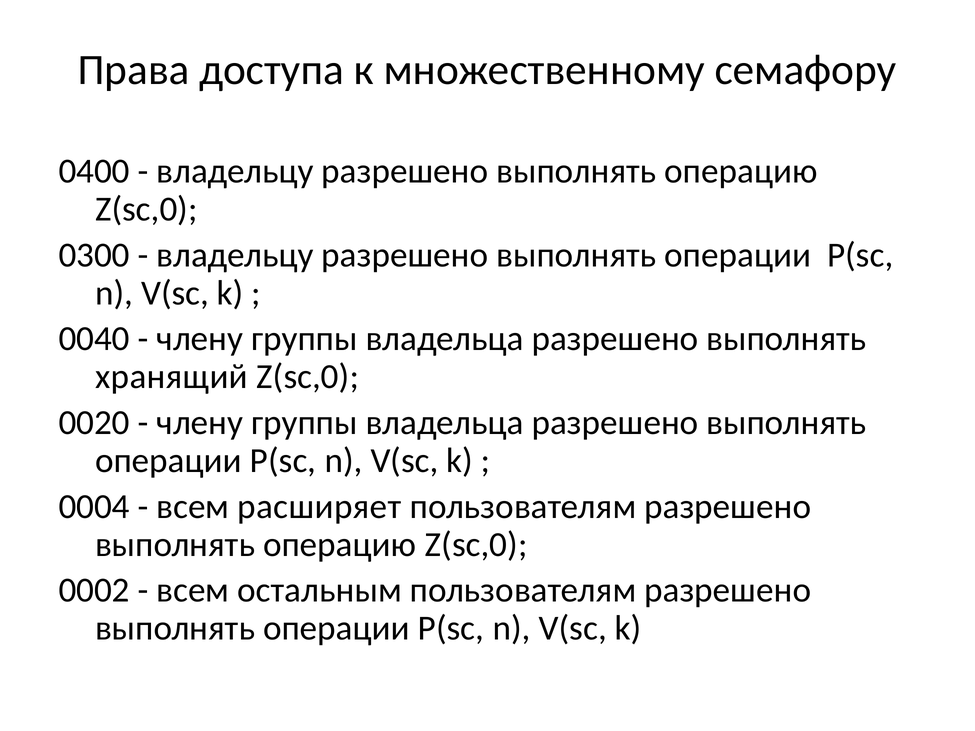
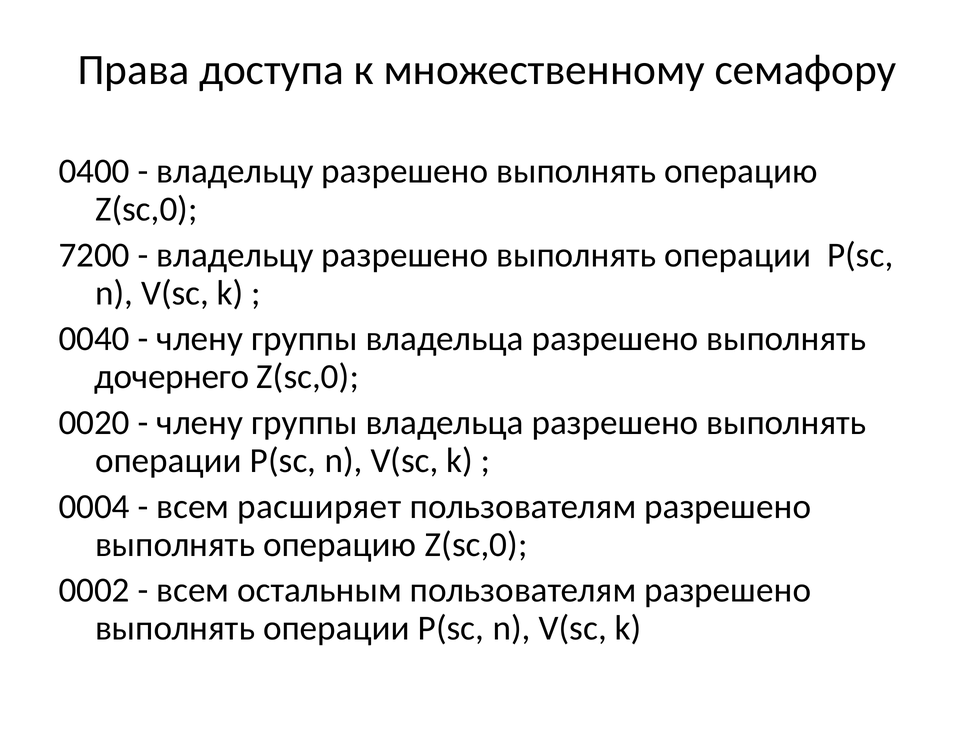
0300: 0300 -> 7200 (94, 255)
хранящий: хранящий -> дочернего (172, 377)
